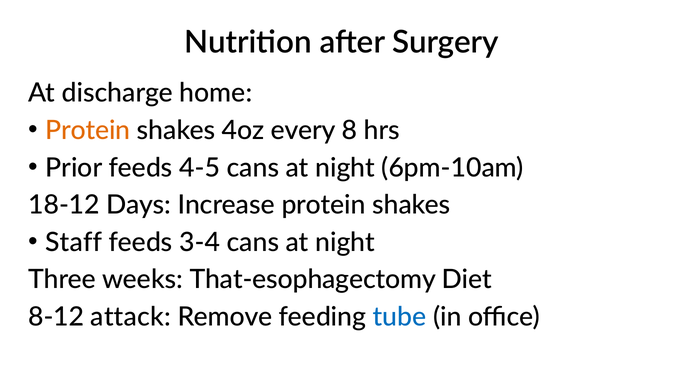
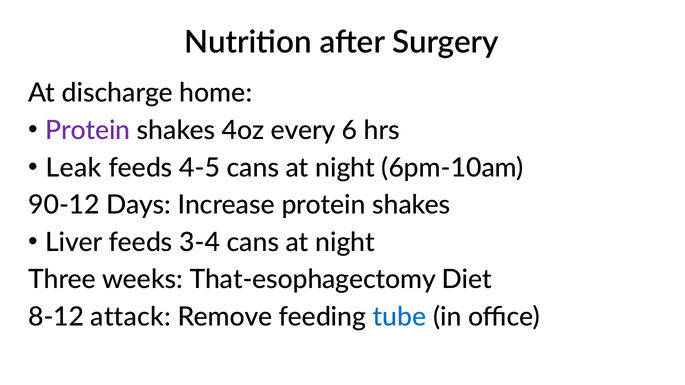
Protein colour: orange -> purple (88, 131)
8: 8 -> 6 (349, 131)
Prior: Prior -> Leak (74, 168)
18-12: 18-12 -> 90-12 (64, 205)
Staff: Staff -> Liver (74, 243)
